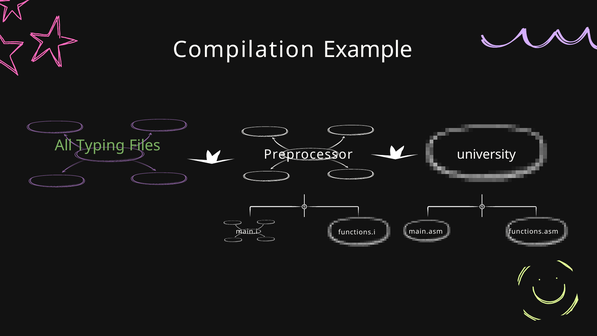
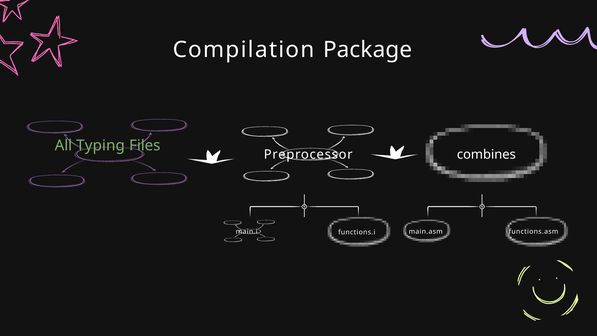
Example: Example -> Package (368, 50)
university: university -> combines (486, 154)
